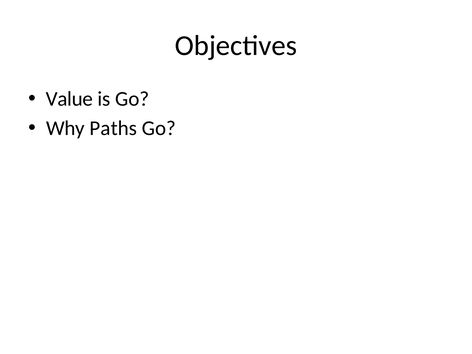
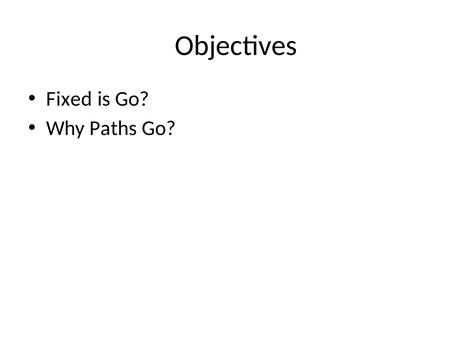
Value: Value -> Fixed (69, 99)
